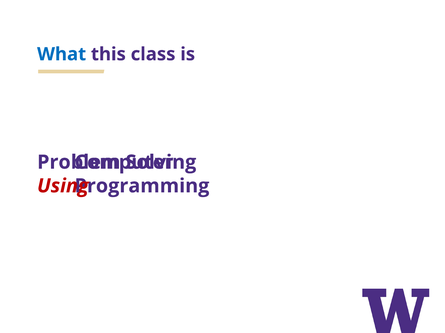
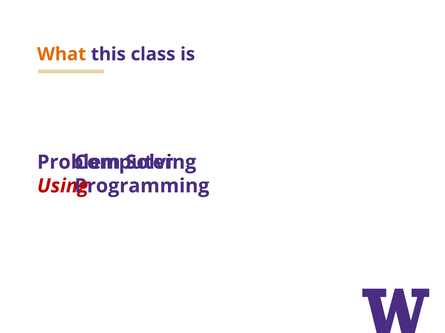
What colour: blue -> orange (62, 54)
